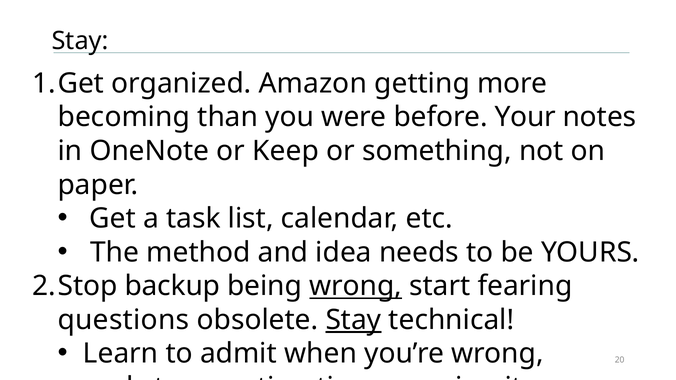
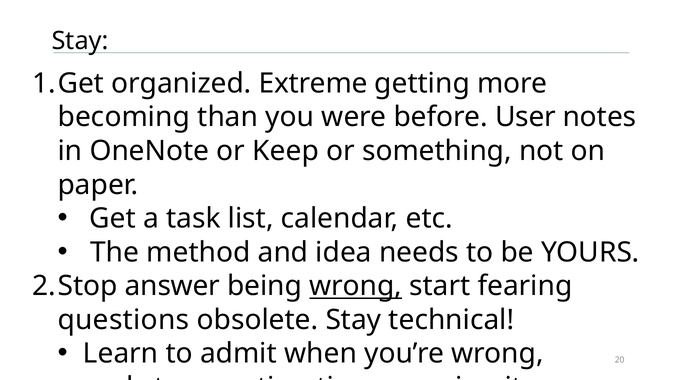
Amazon: Amazon -> Extreme (313, 83)
Your: Your -> User (525, 117)
backup: backup -> answer (172, 286)
Stay underline: present -> none (353, 320)
